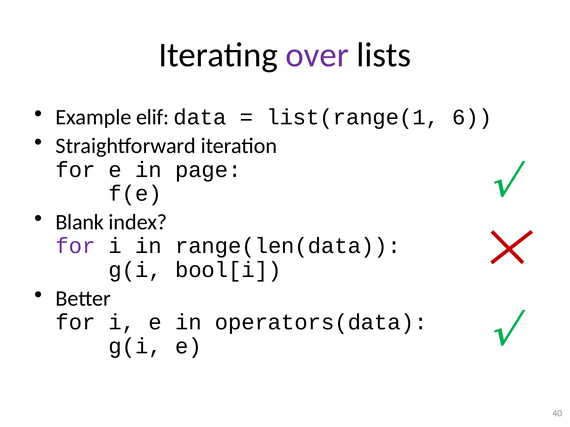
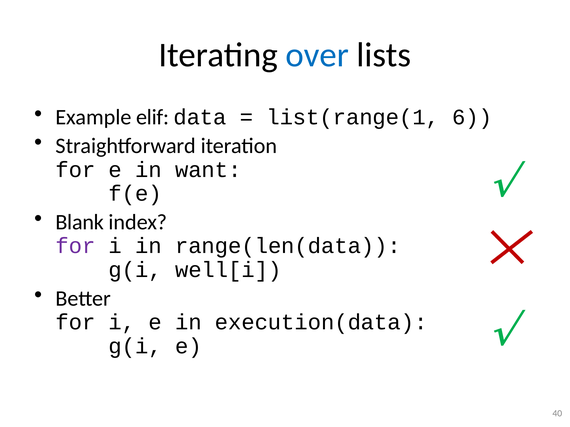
over colour: purple -> blue (317, 55)
page: page -> want (208, 170)
bool[i: bool[i -> well[i (228, 270)
operators(data: operators(data -> execution(data (321, 323)
